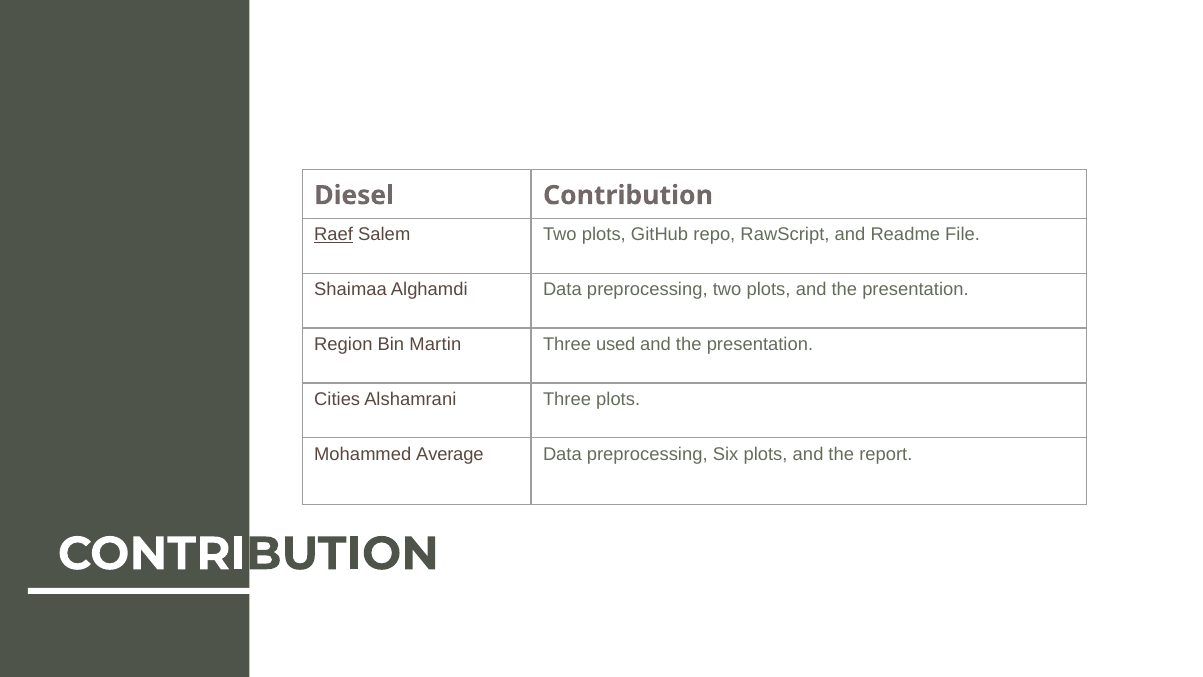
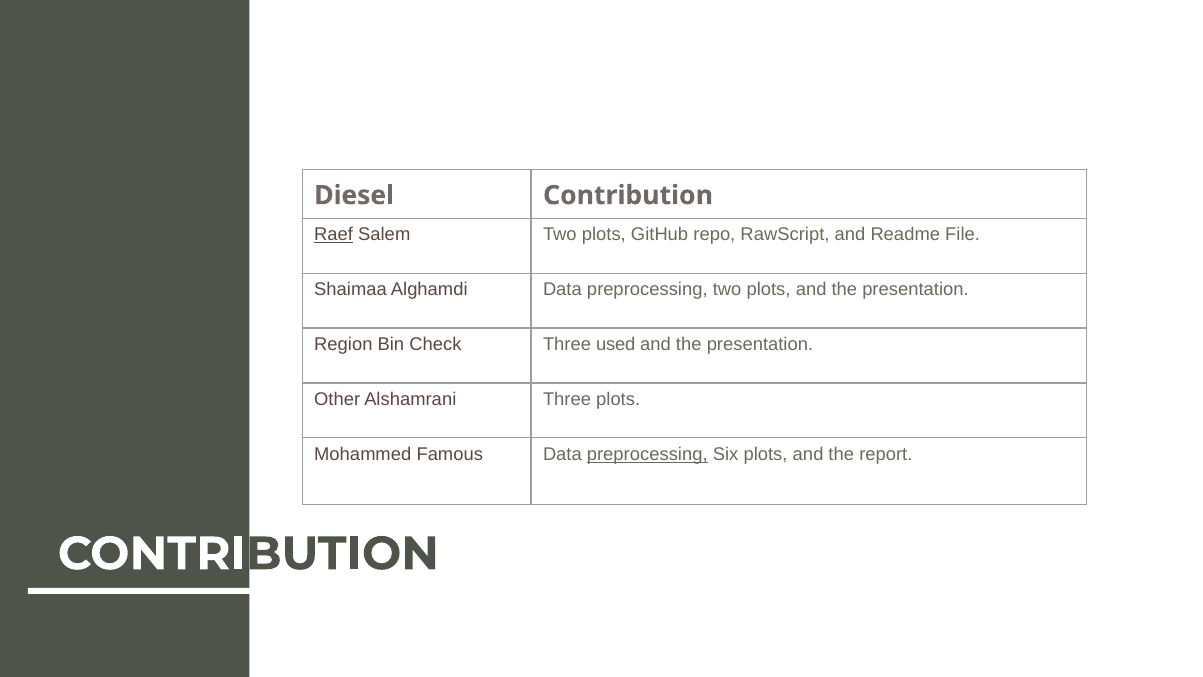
Martin: Martin -> Check (435, 344)
Cities: Cities -> Other (337, 399)
Average: Average -> Famous (450, 454)
preprocessing underline: none -> present (647, 454)
